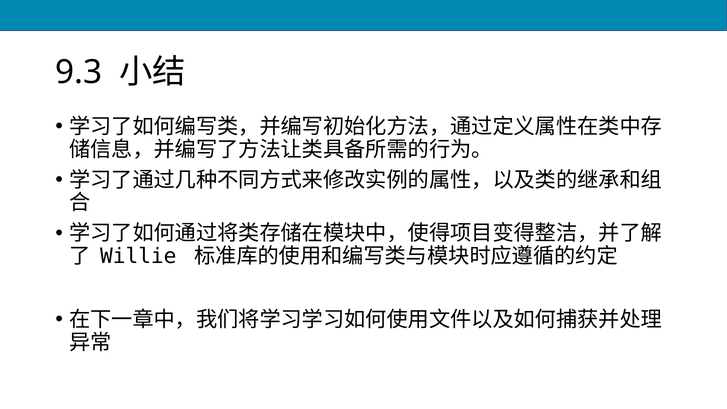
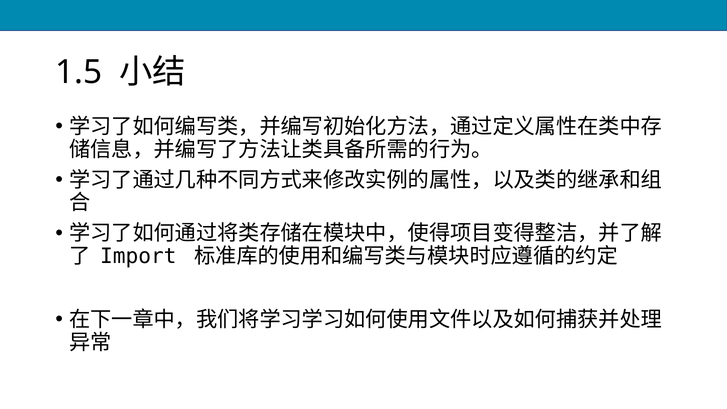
9.3: 9.3 -> 1.5 (79, 72)
Willie: Willie -> Import (138, 256)
